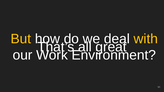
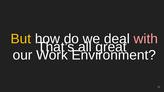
with colour: yellow -> pink (146, 39)
